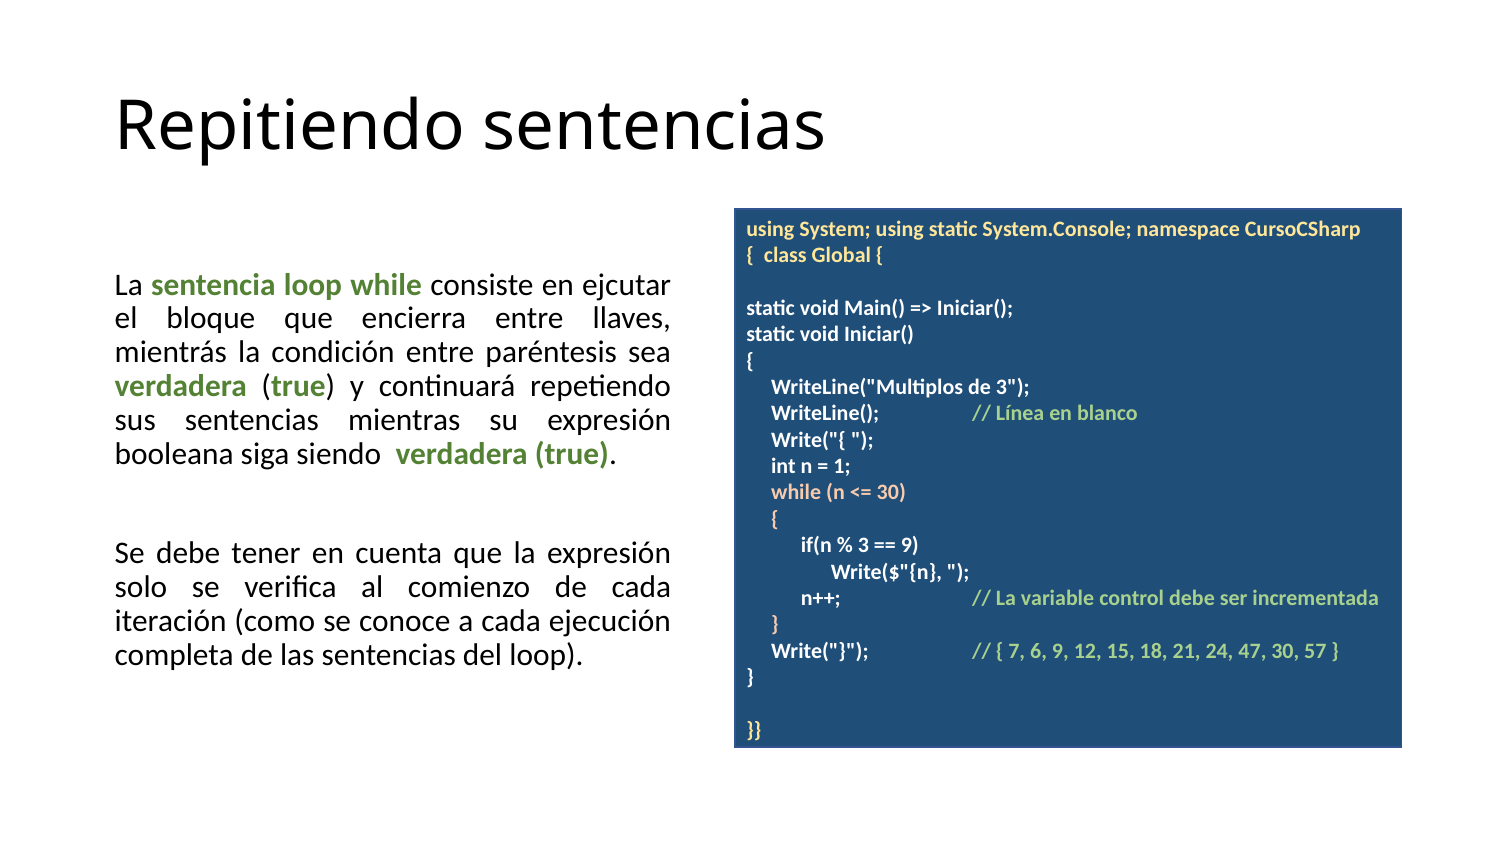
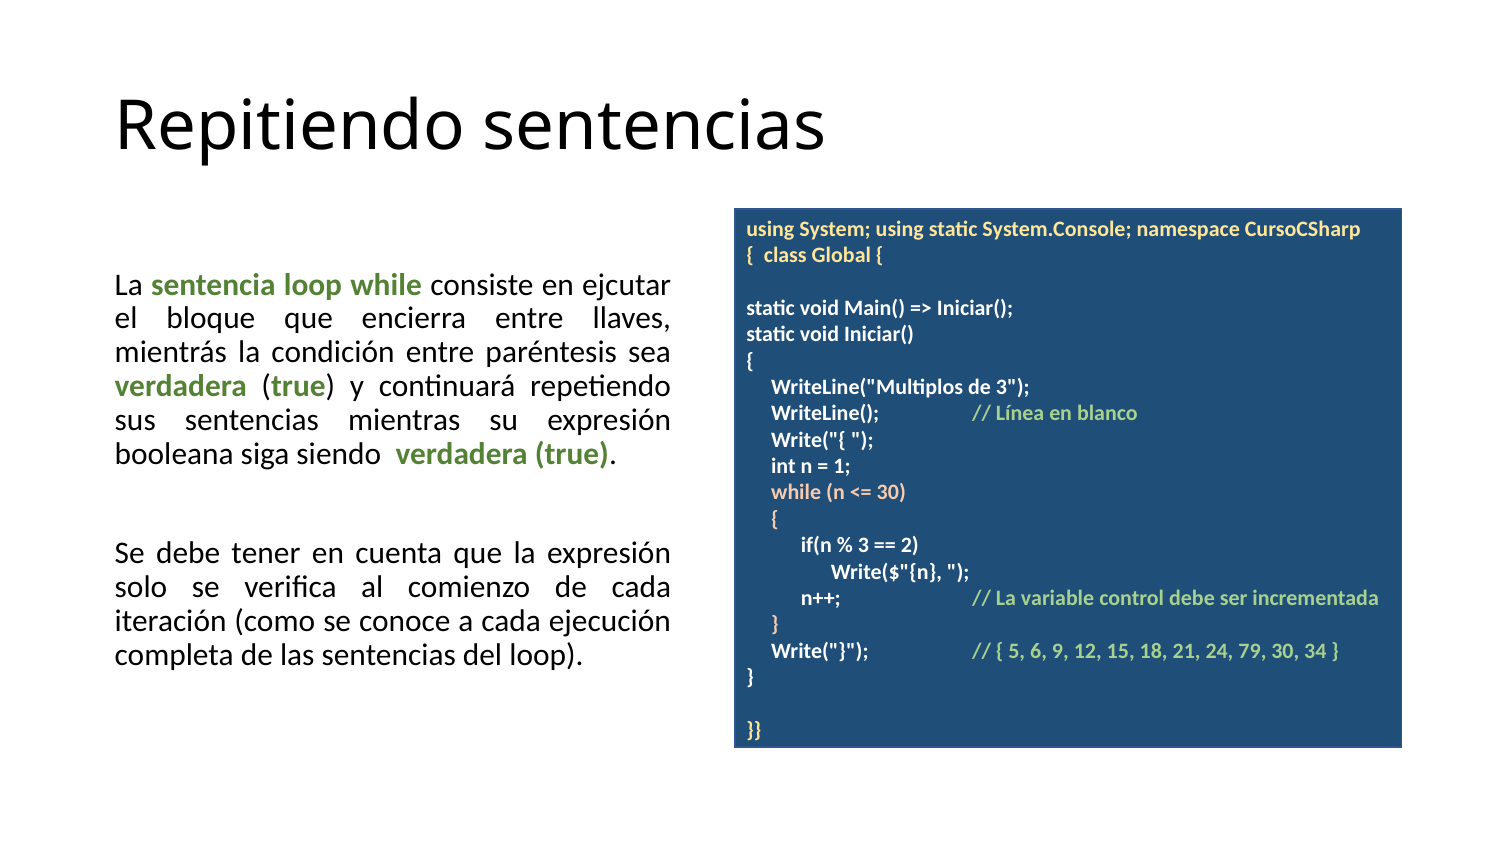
9: 9 -> 2 (910, 545)
7: 7 -> 5 (1017, 651)
47: 47 -> 79 (1252, 651)
57: 57 -> 34 (1315, 651)
